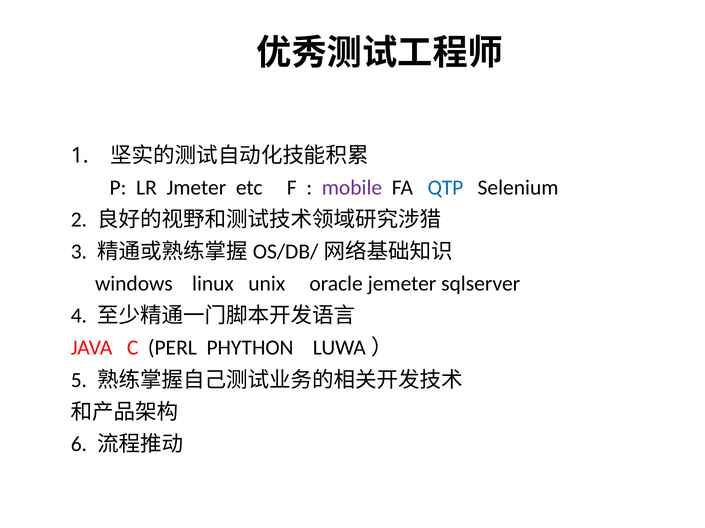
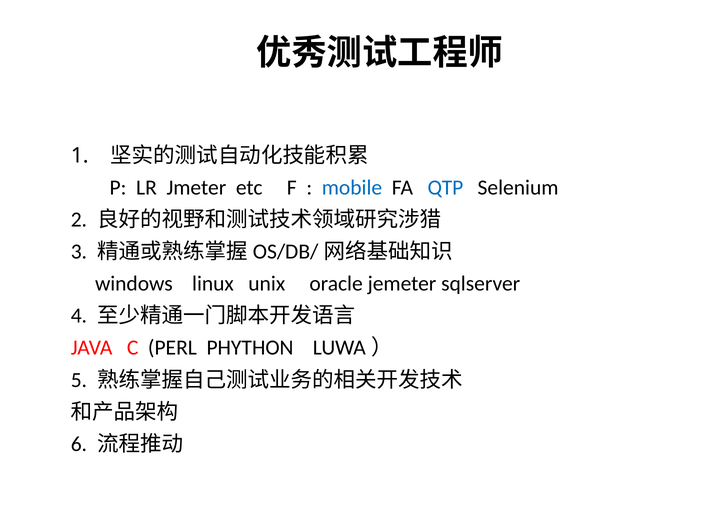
mobile colour: purple -> blue (352, 188)
